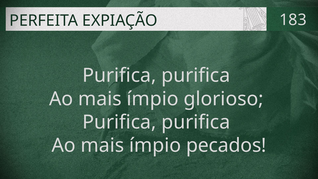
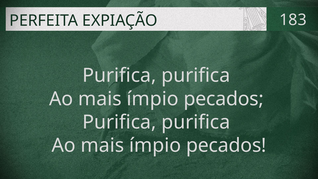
glorioso: glorioso -> pecados (224, 99)
